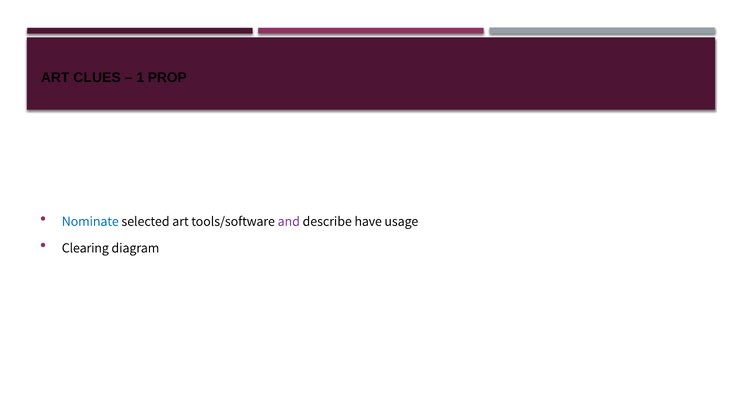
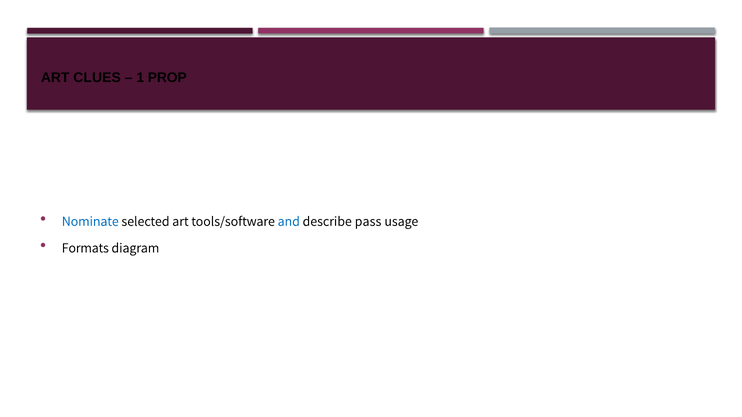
and colour: purple -> blue (289, 221)
have: have -> pass (368, 221)
Clearing: Clearing -> Formats (85, 248)
